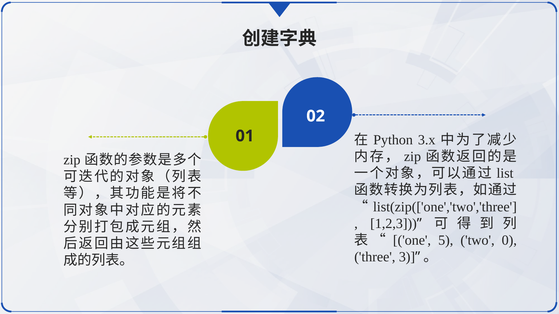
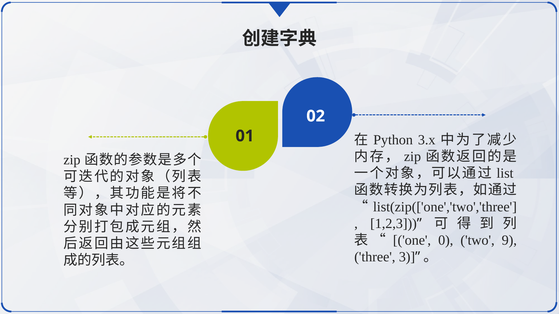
5: 5 -> 0 (446, 241)
0: 0 -> 9 (509, 241)
